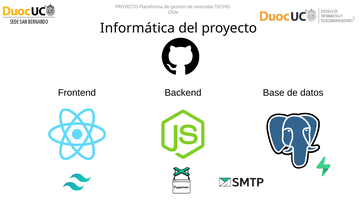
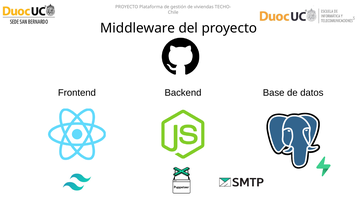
Informática: Informática -> Middleware (138, 28)
